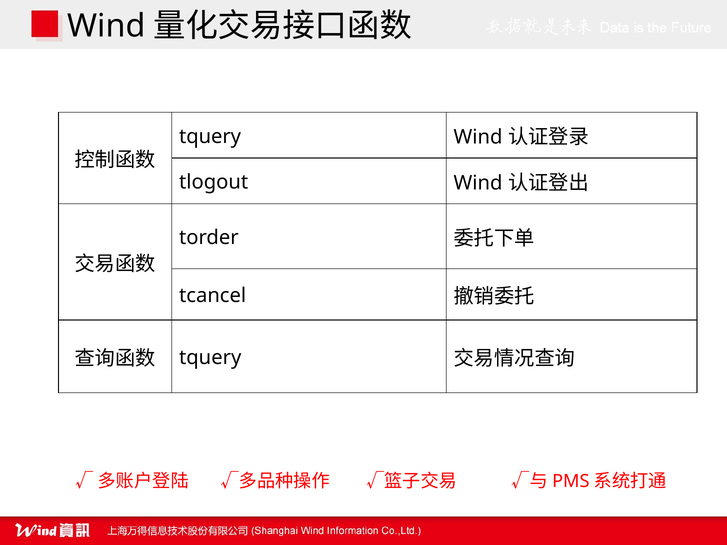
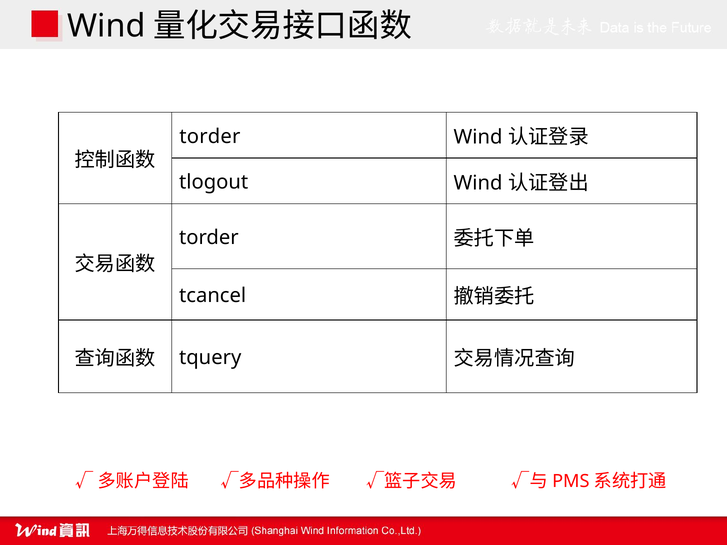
tquery: tquery -> torder (210, 136)
